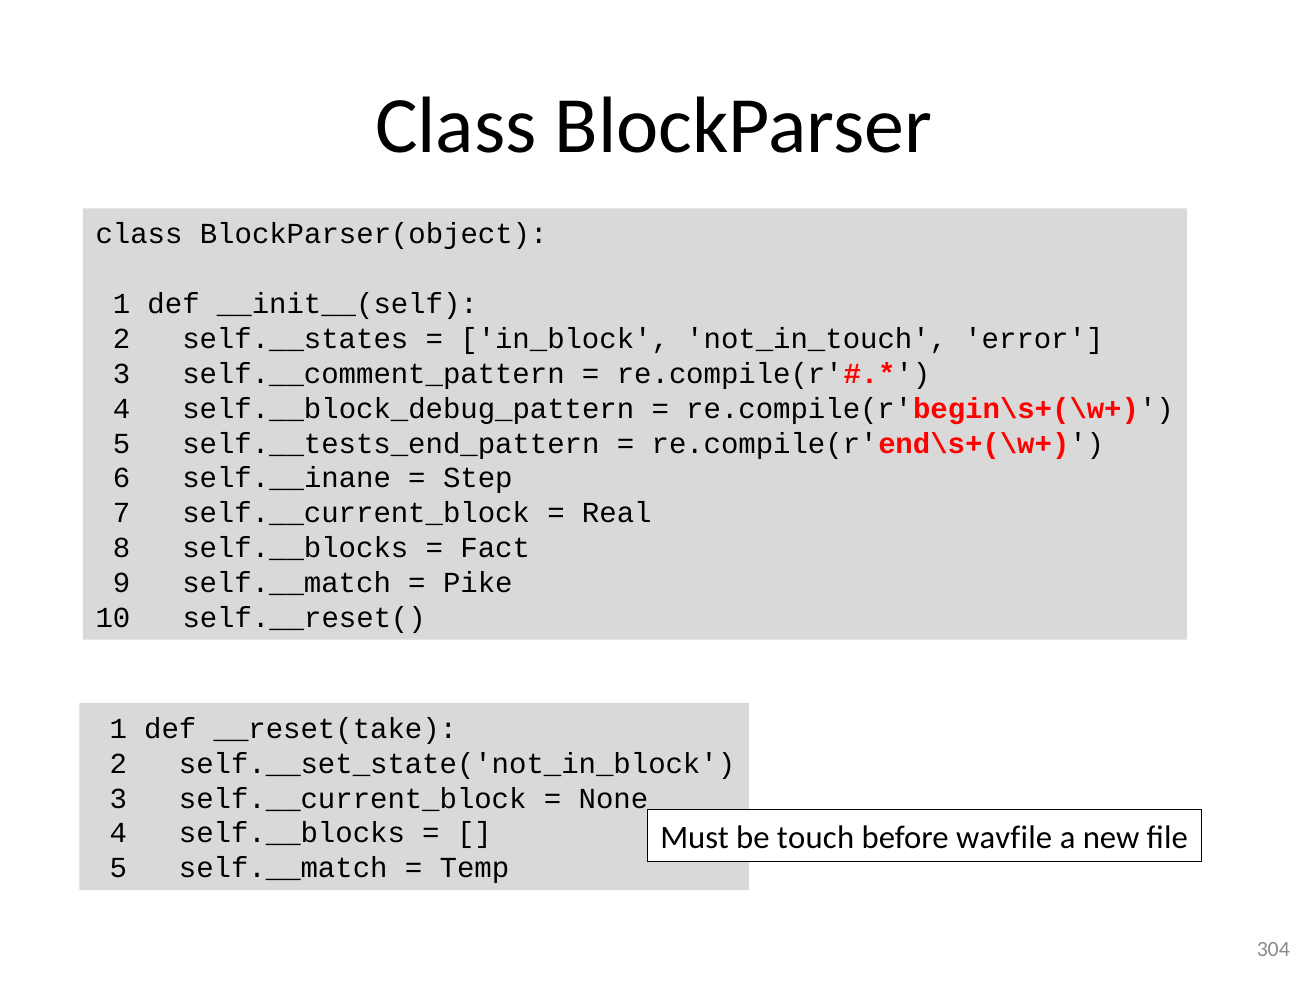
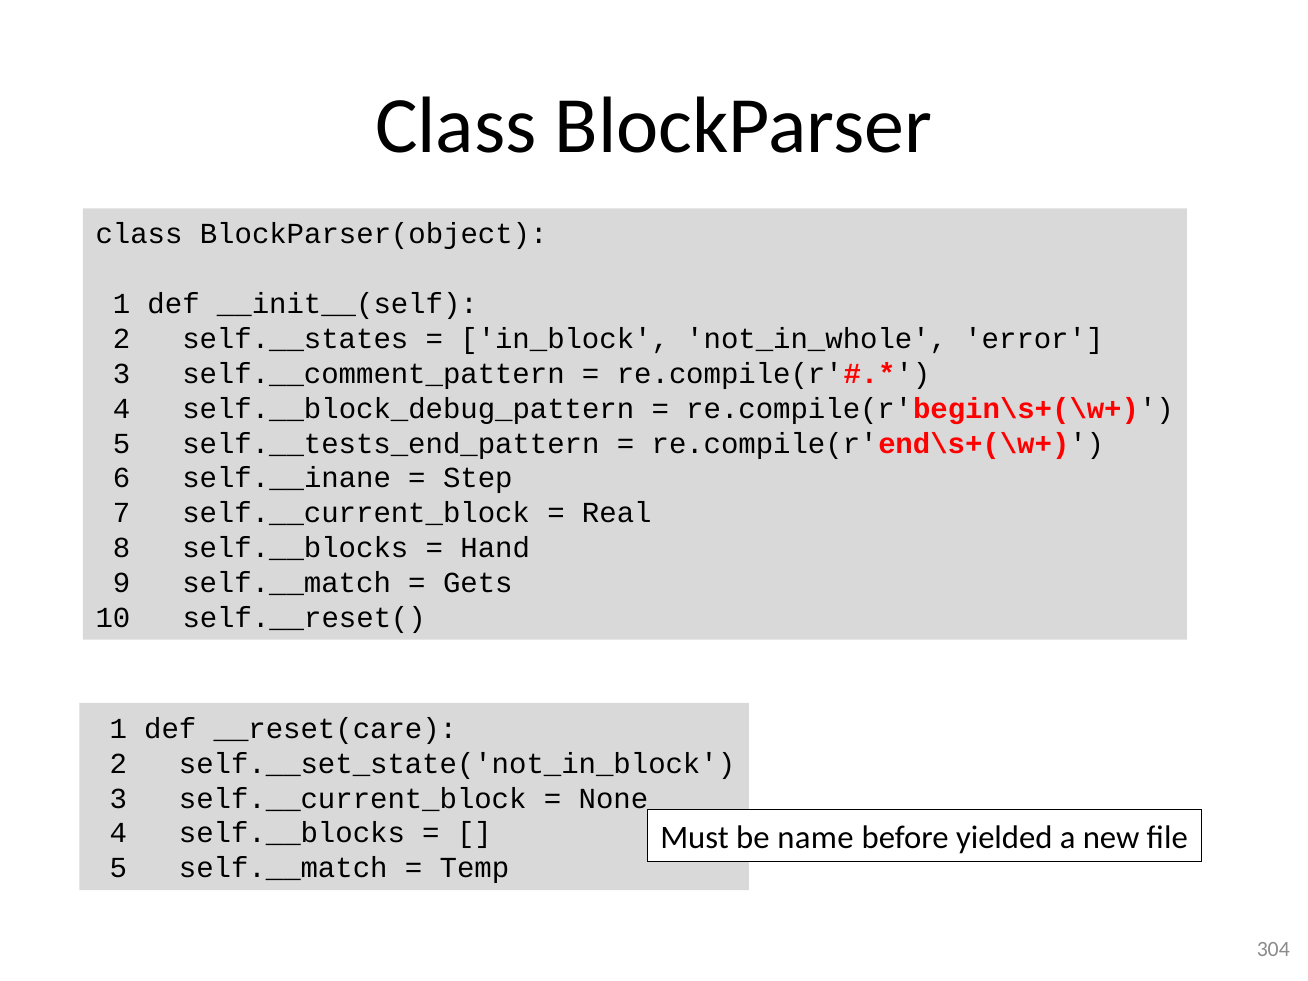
not_in_touch: not_in_touch -> not_in_whole (817, 339)
Fact: Fact -> Hand (495, 548)
Pike: Pike -> Gets (478, 583)
__reset(take: __reset(take -> __reset(care (335, 729)
touch: touch -> name (816, 838)
wavfile: wavfile -> yielded (1004, 838)
